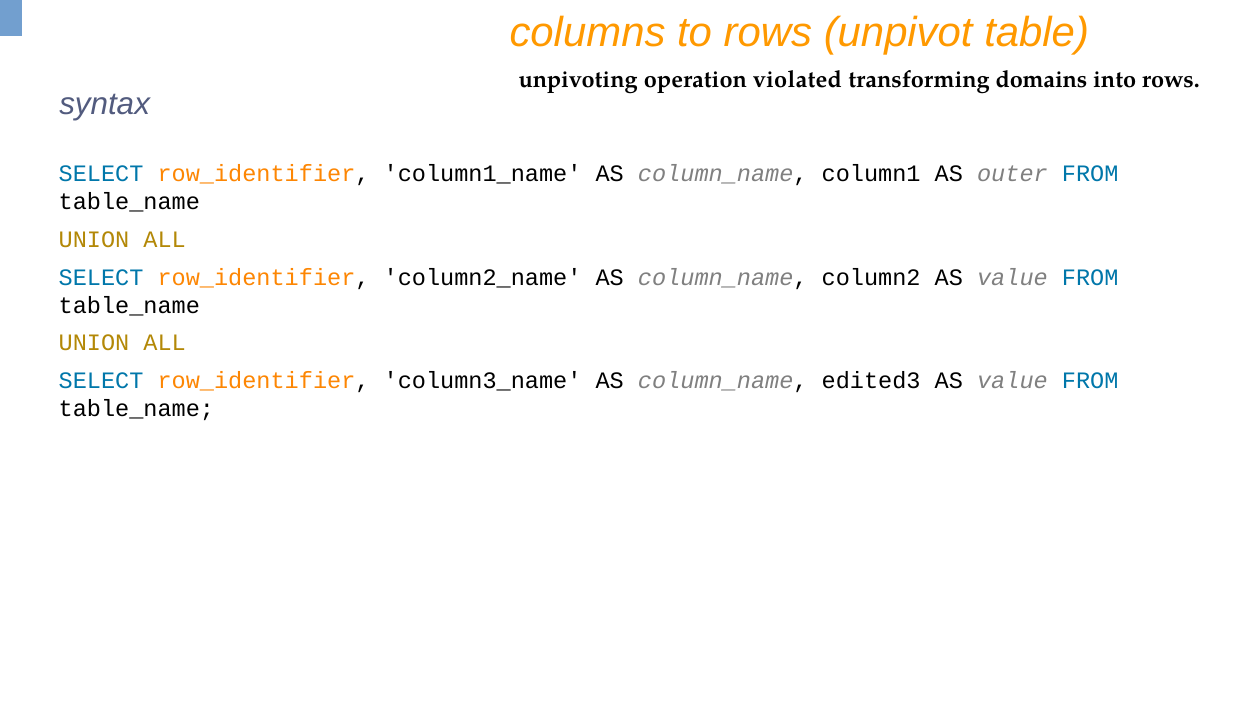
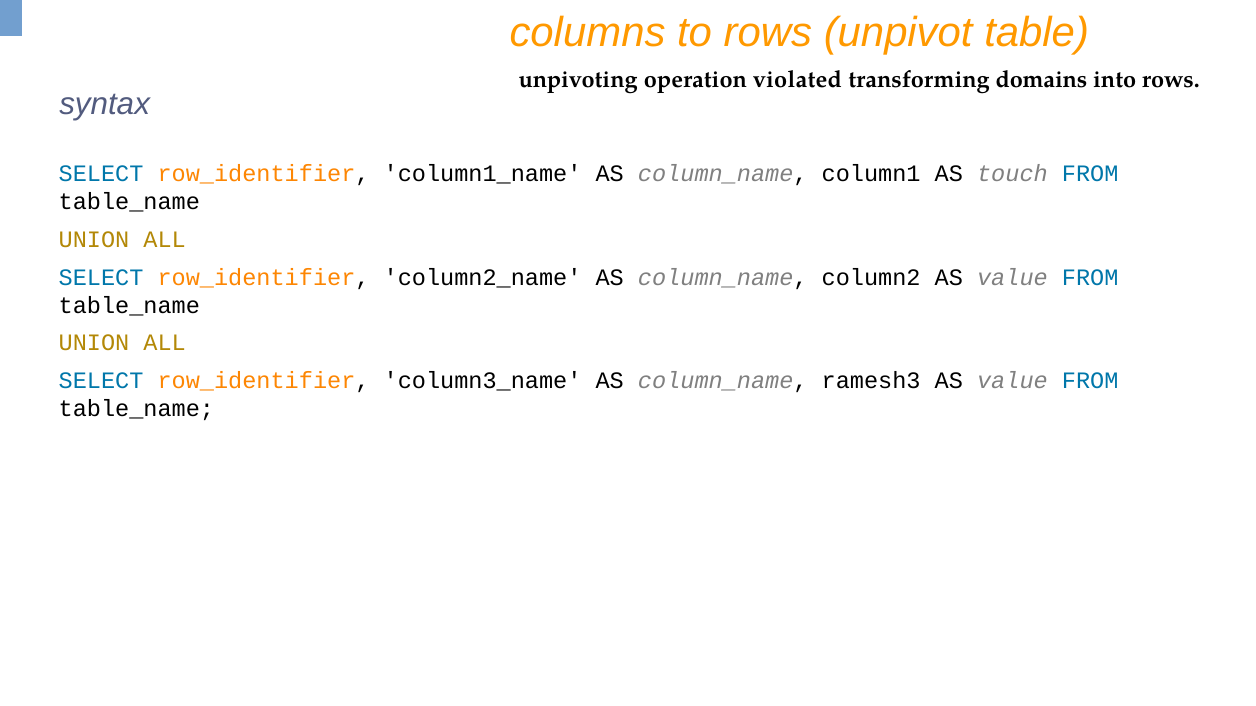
outer: outer -> touch (1012, 174)
edited3: edited3 -> ramesh3 (871, 381)
